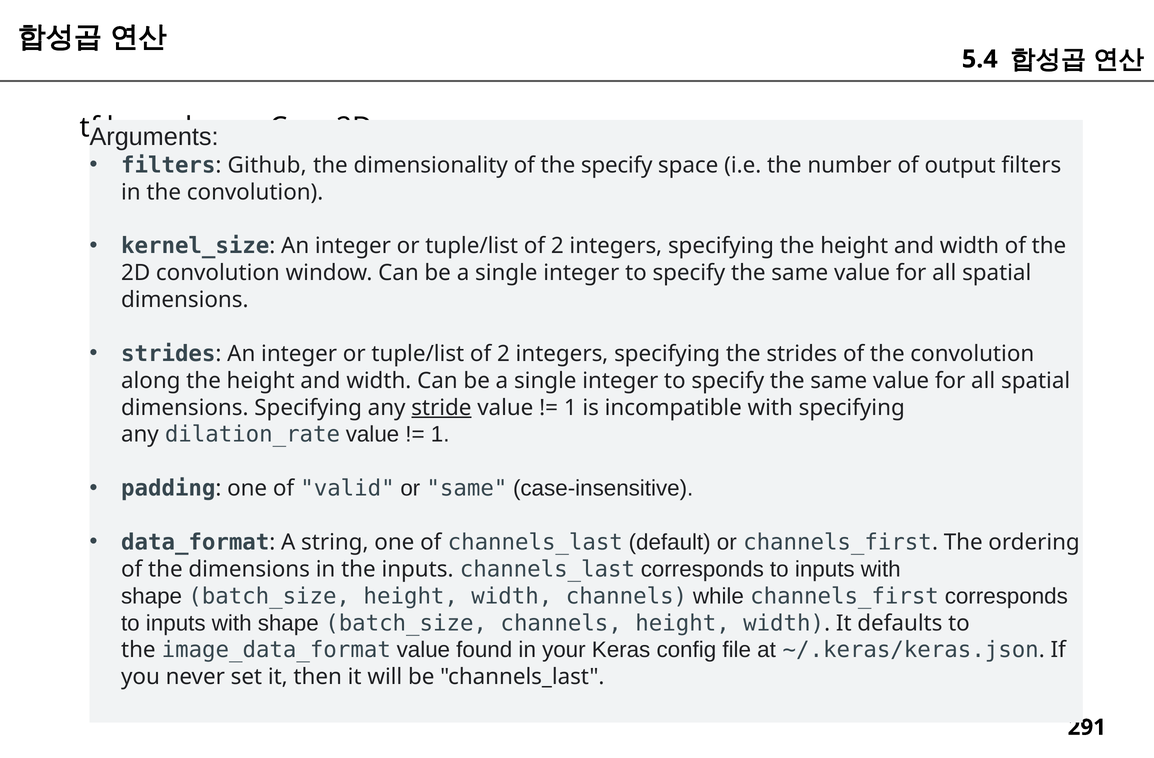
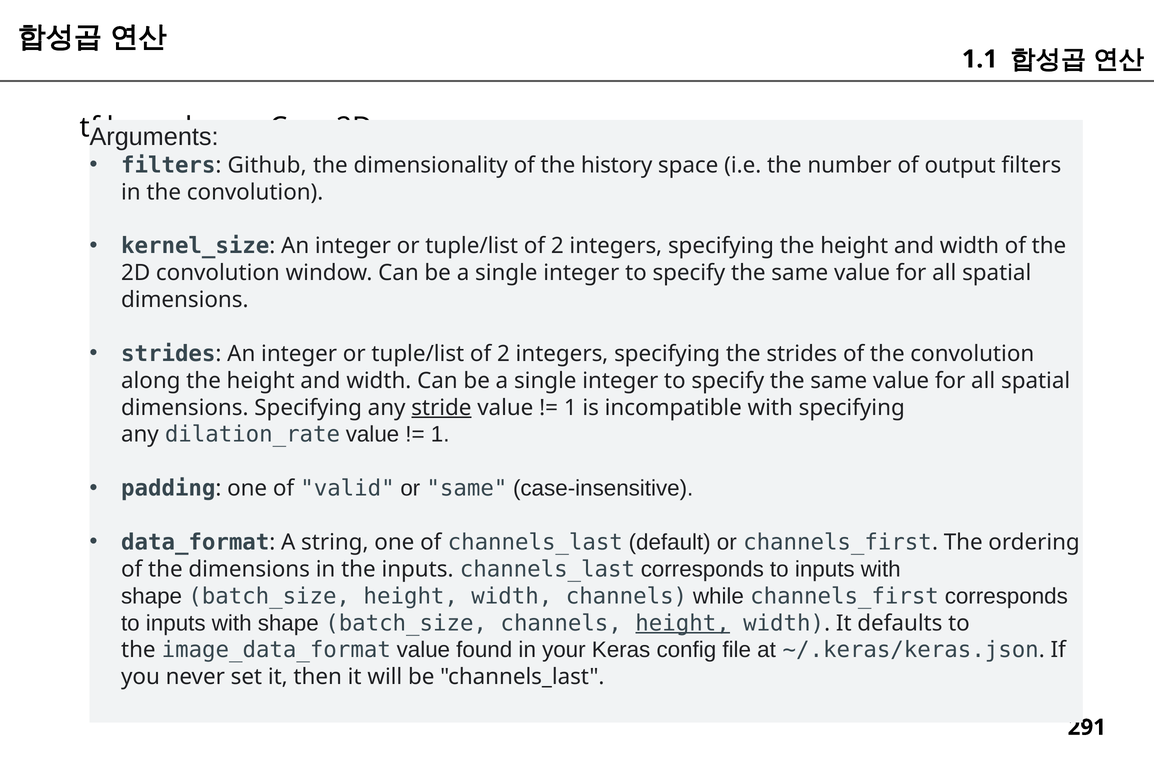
5.4: 5.4 -> 1.1 (980, 59)
the specify: specify -> history (617, 165)
height underline: none -> present (683, 623)
